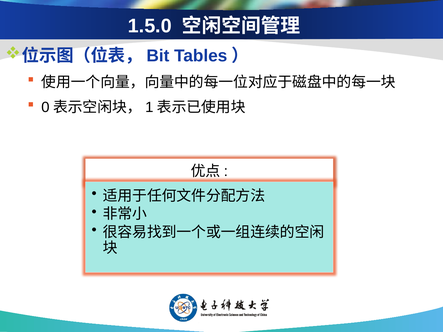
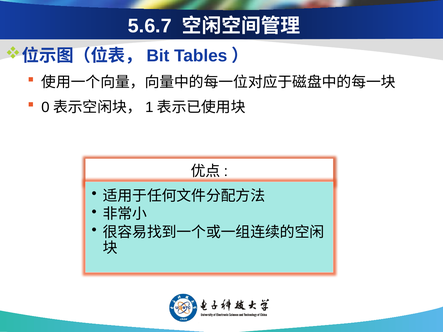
1.5.0: 1.5.0 -> 5.6.7 (150, 26)
